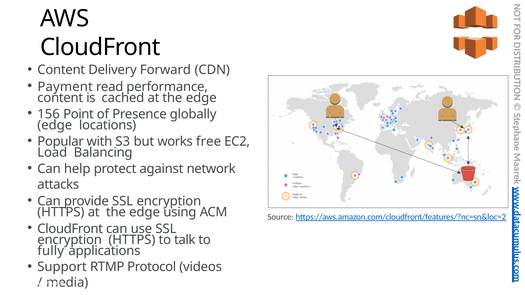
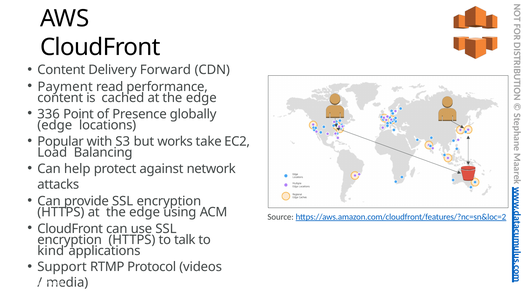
156: 156 -> 336 (49, 114)
free: free -> take (209, 142)
fully: fully -> kind (51, 251)
